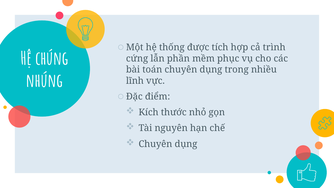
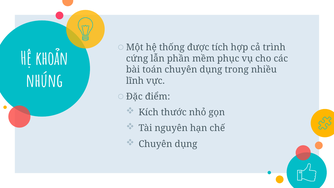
chúng: chúng -> khoản (52, 59)
